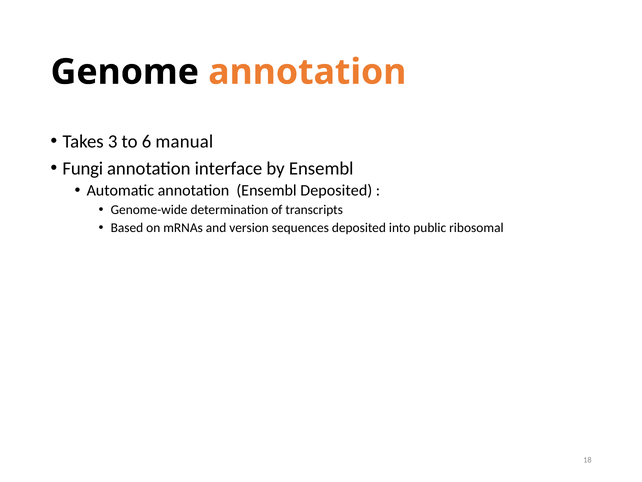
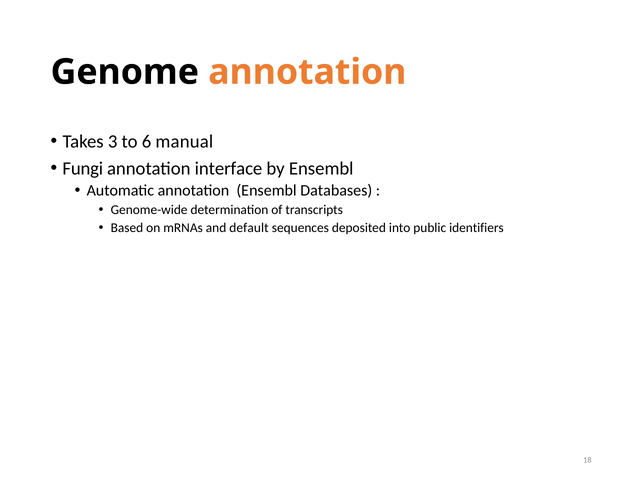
Ensembl Deposited: Deposited -> Databases (336, 190)
version: version -> default (249, 227)
ribosomal: ribosomal -> identifiers (476, 227)
